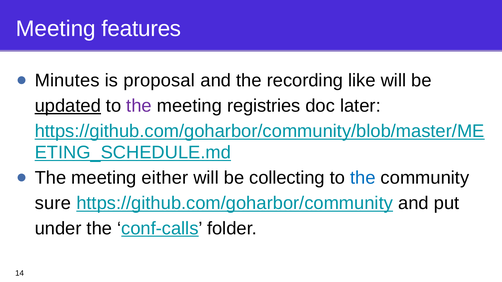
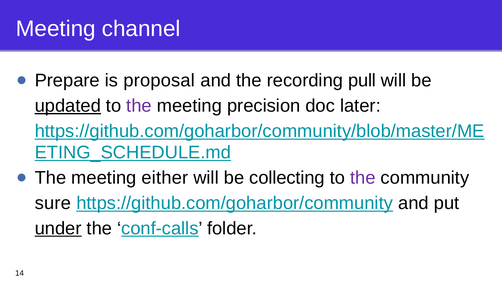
features: features -> channel (141, 29)
Minutes: Minutes -> Prepare (67, 81)
like: like -> pull (362, 81)
registries: registries -> precision (264, 106)
the colour: blue -> purple (363, 178)
under underline: none -> present (58, 229)
